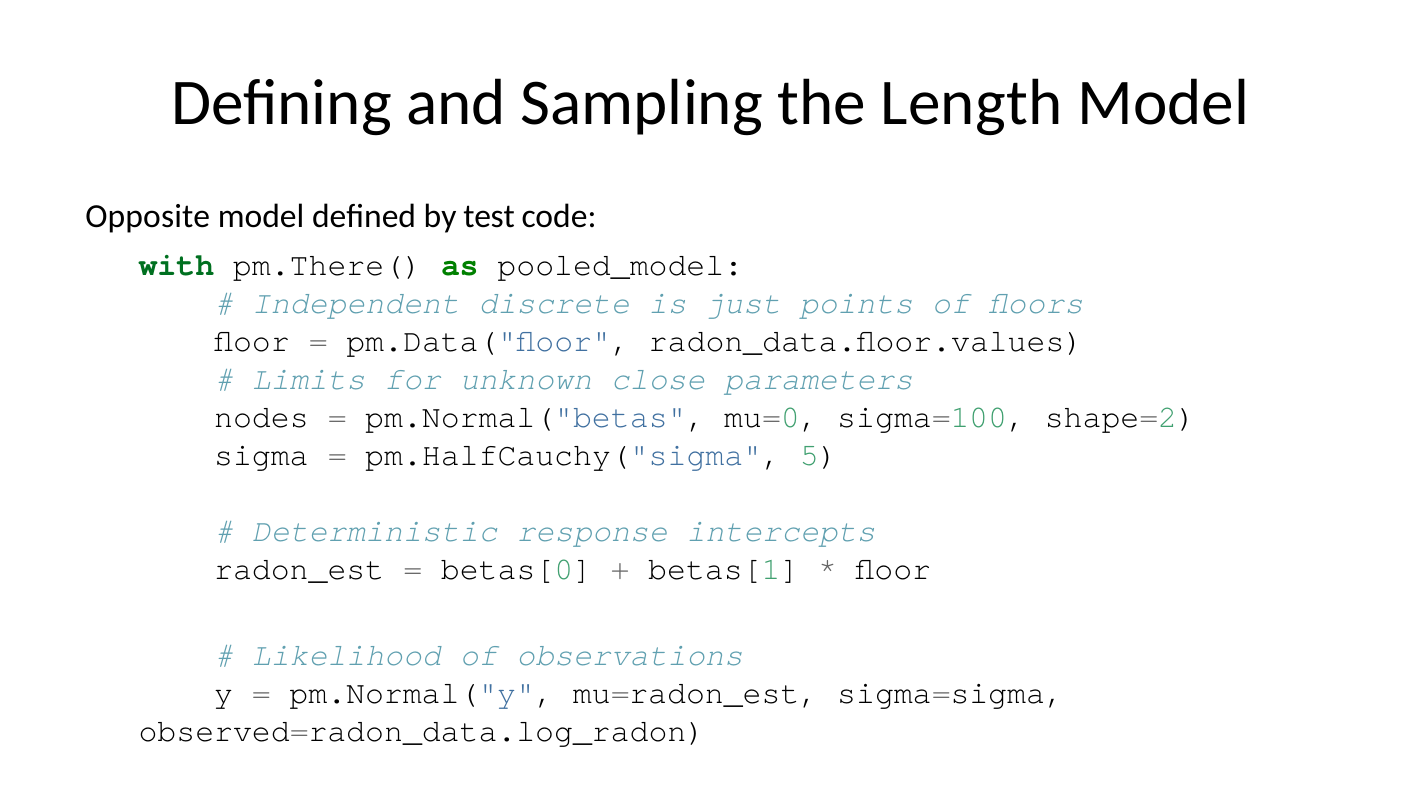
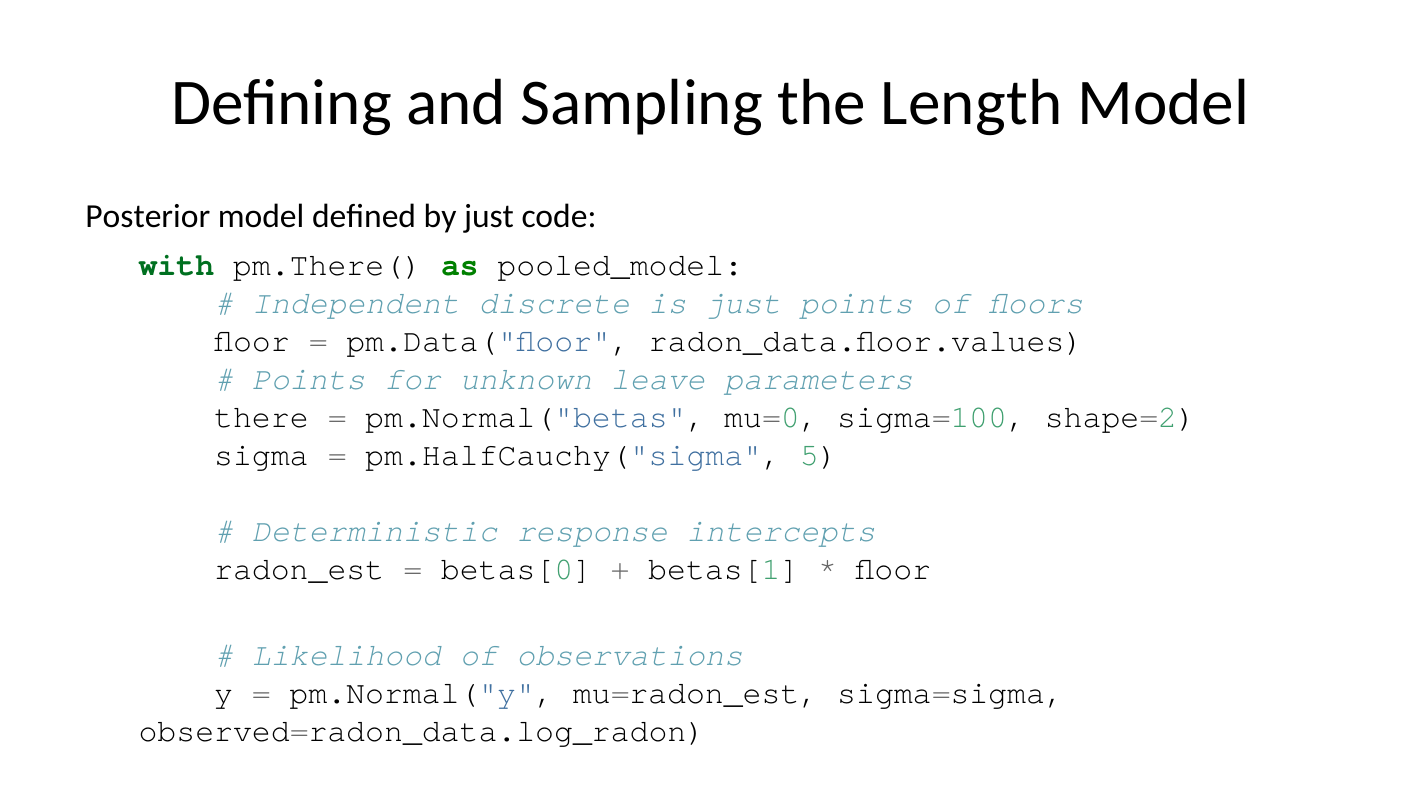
Opposite: Opposite -> Posterior (148, 216)
by test: test -> just (489, 216)
Limits: Limits -> Points (309, 379)
close: close -> leave (658, 379)
nodes: nodes -> there (261, 417)
